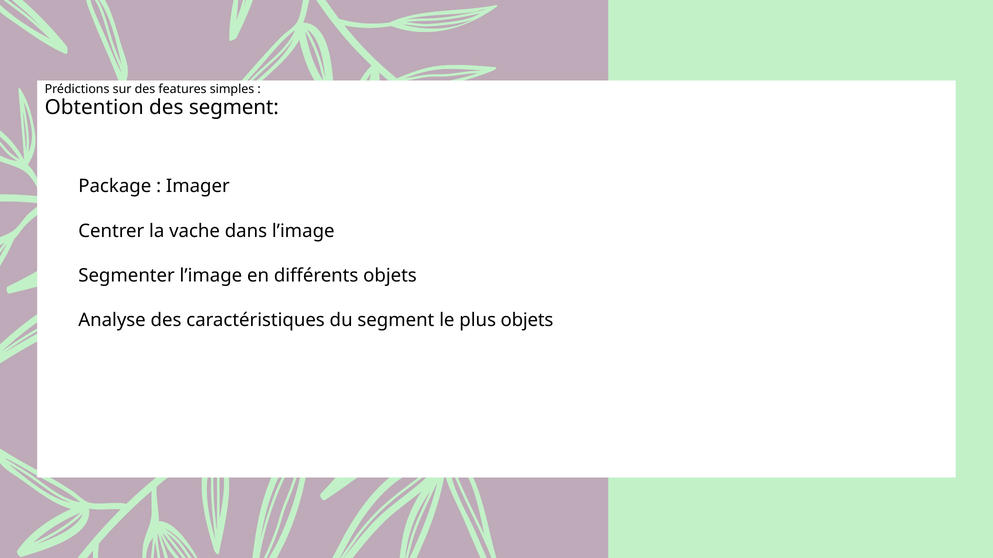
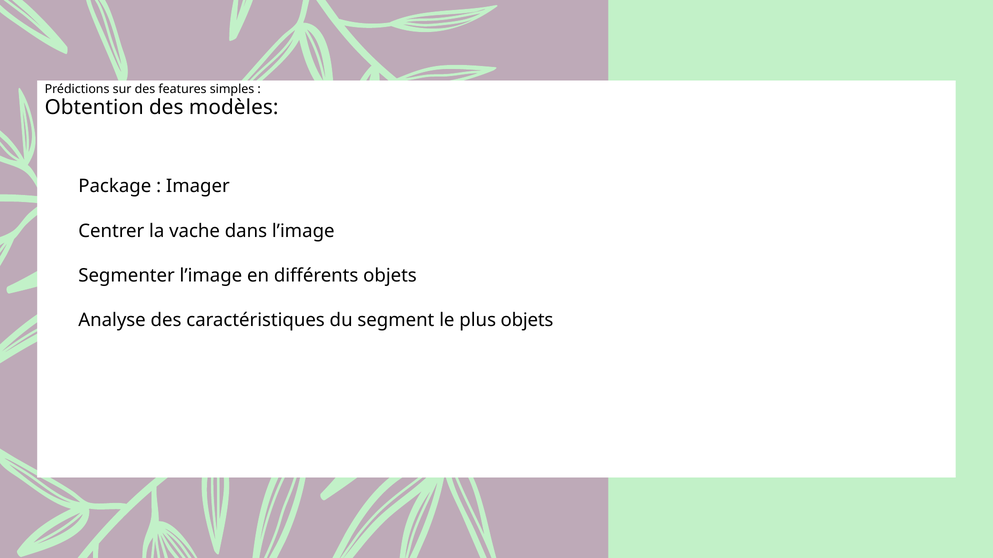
des segment: segment -> modèles (234, 107)
